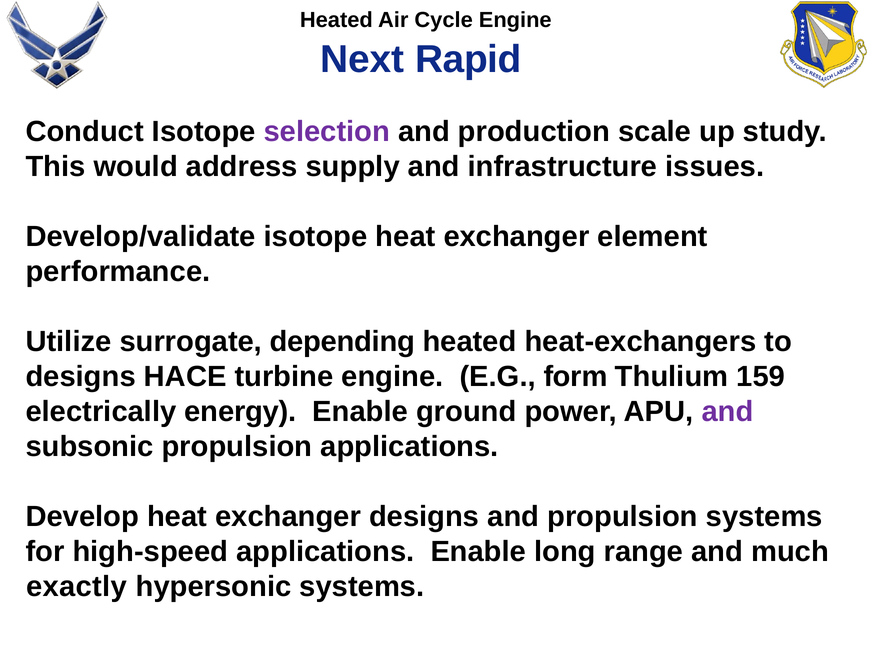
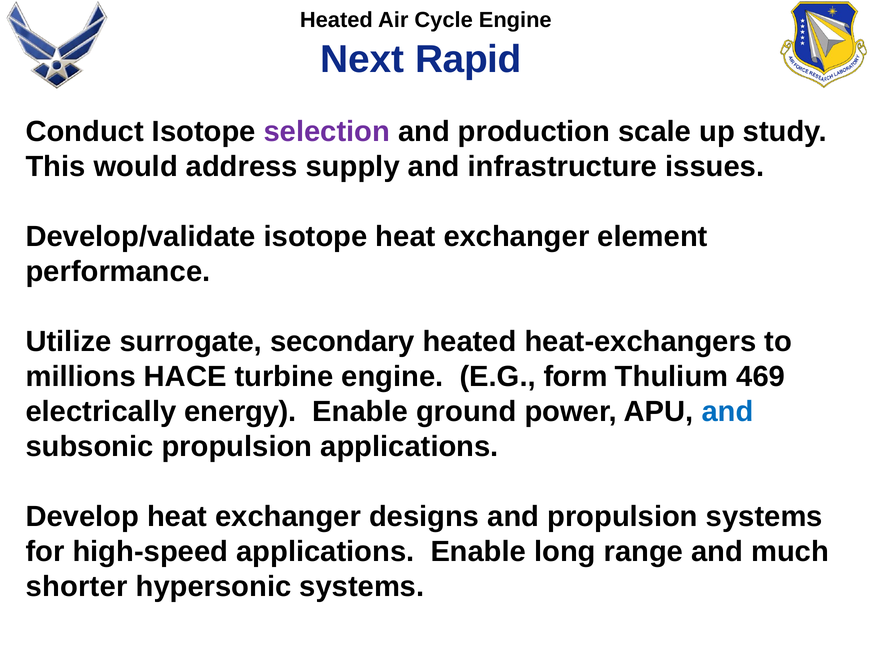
depending: depending -> secondary (342, 342)
designs: designs -> millions (81, 377)
159: 159 -> 469 (761, 377)
and colour: purple -> blue (728, 412)
exactly: exactly -> shorter (77, 587)
